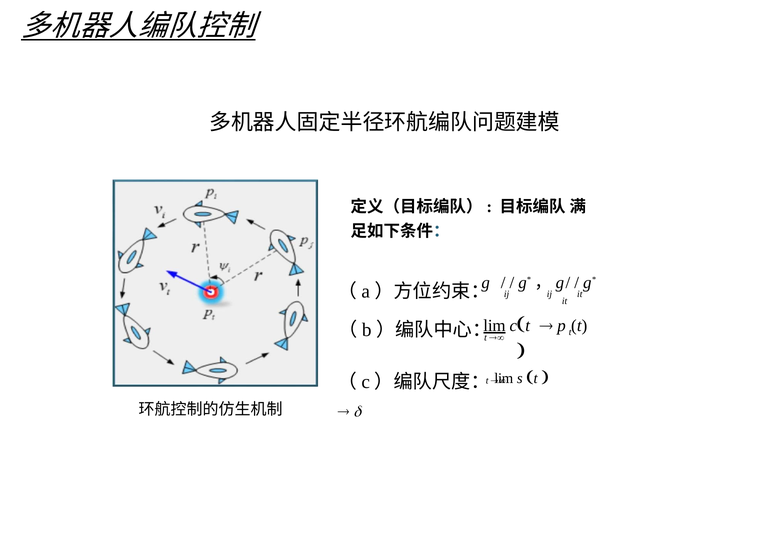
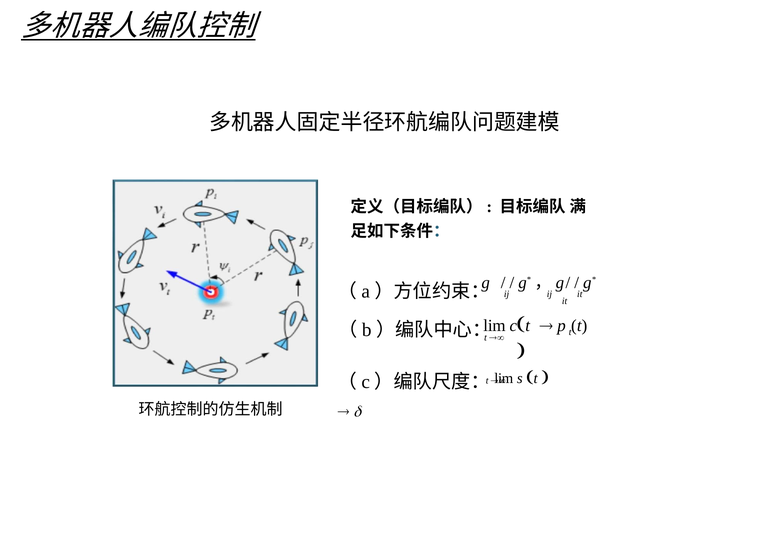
lim underline: present -> none (494, 325)
